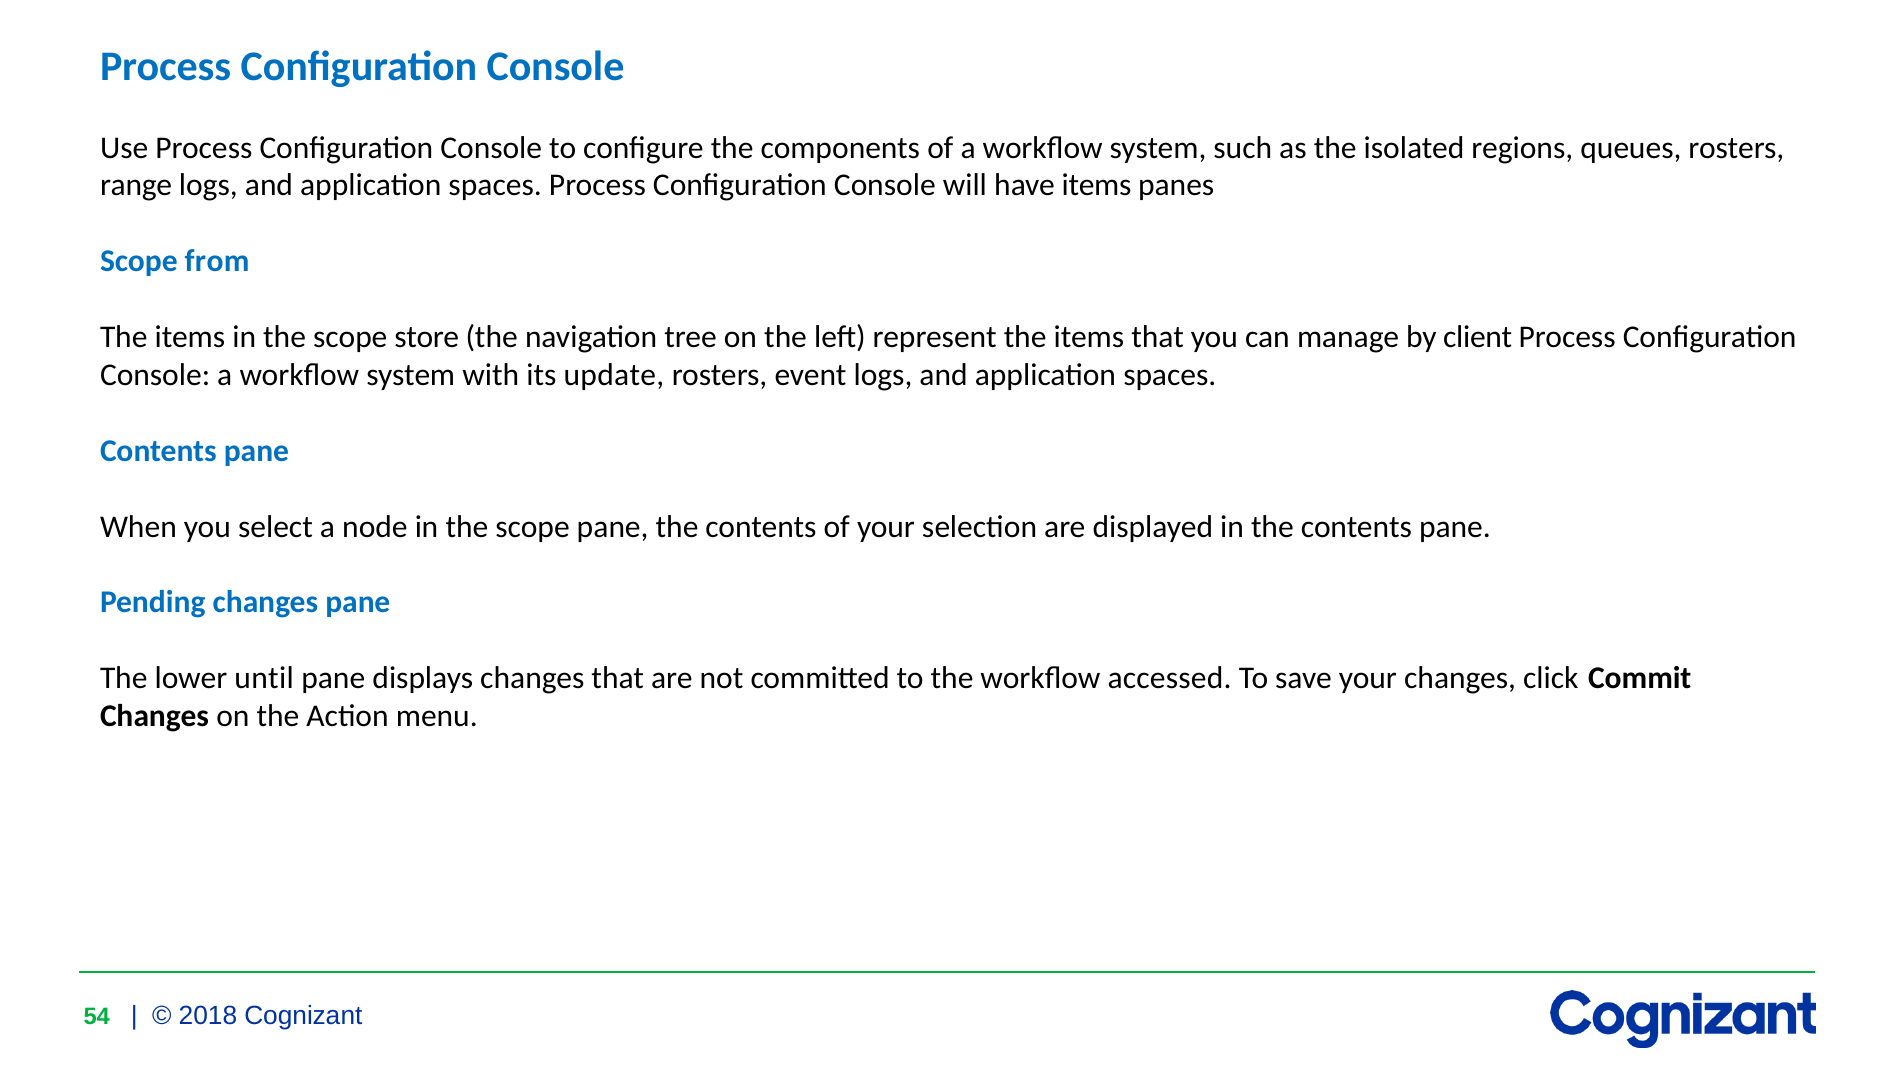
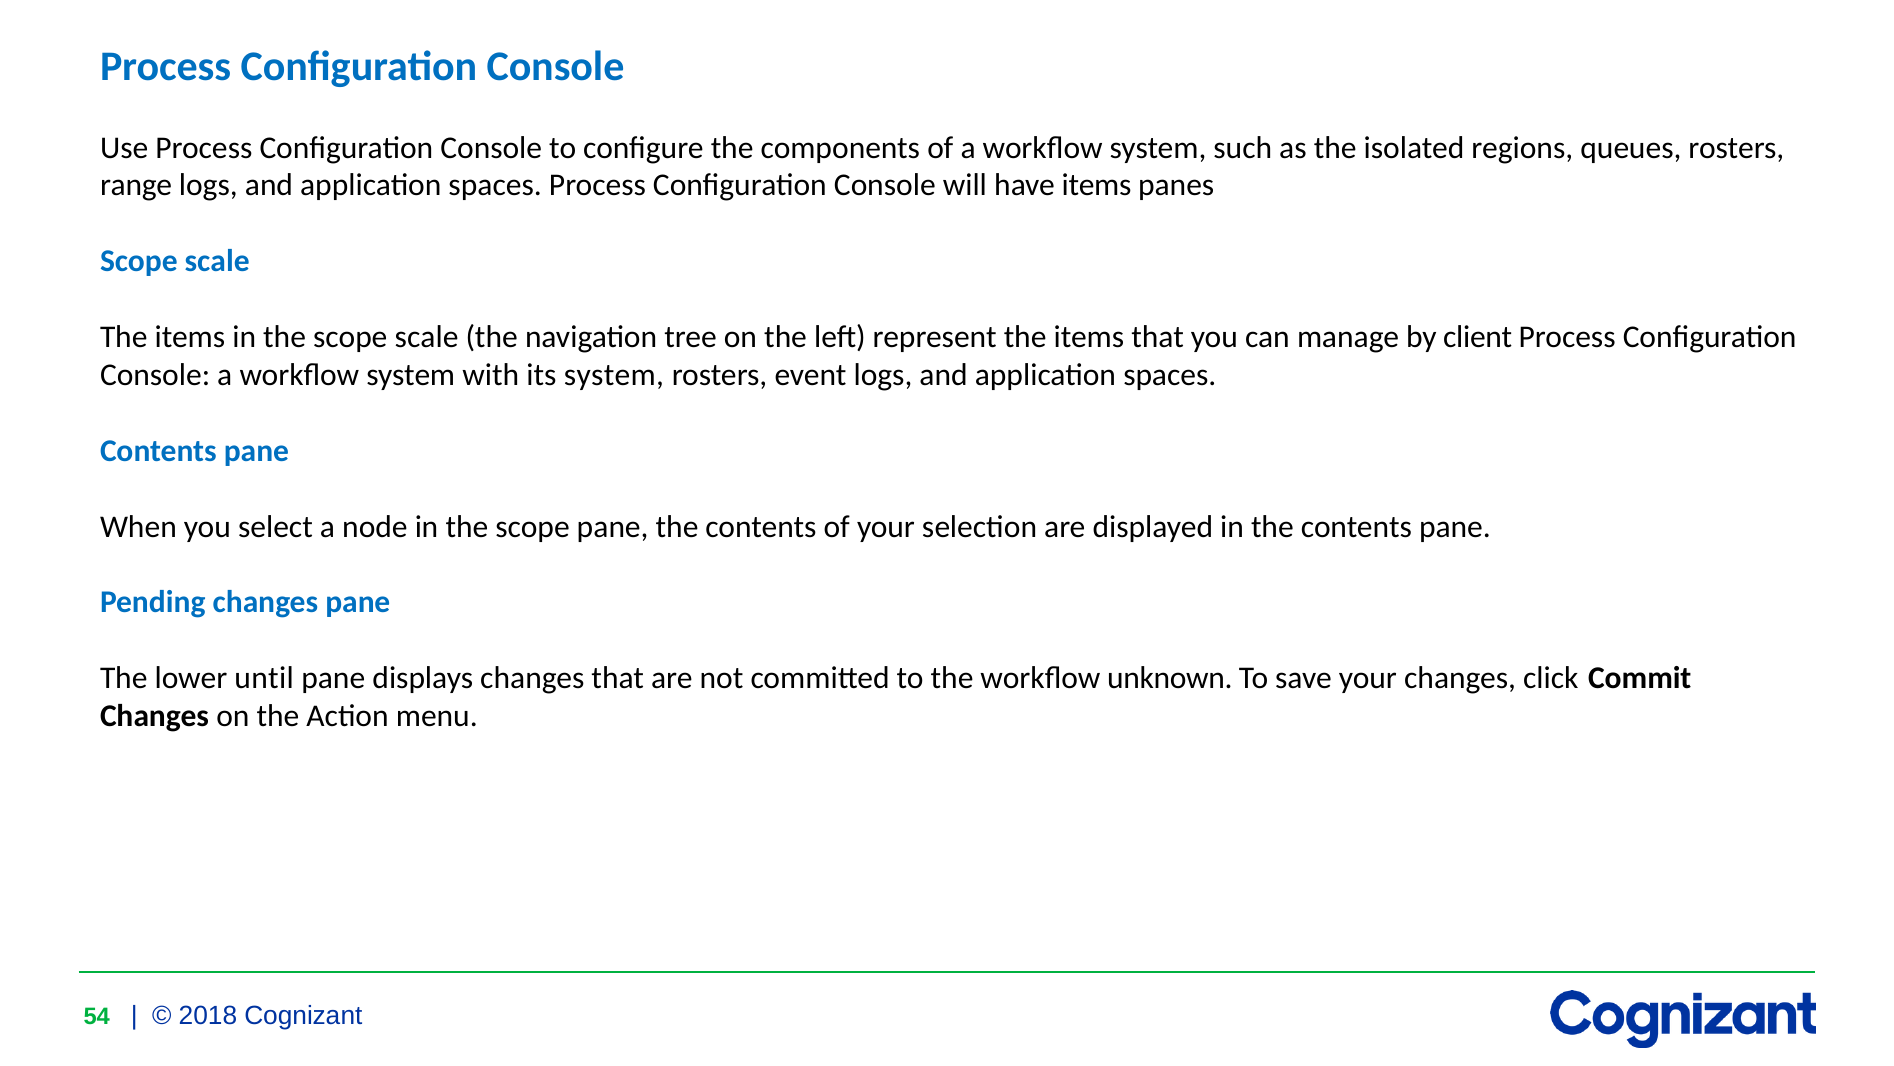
from: from -> scale (217, 261)
the scope store: store -> scale (427, 337)
its update: update -> system (614, 375)
accessed: accessed -> unknown (1170, 678)
